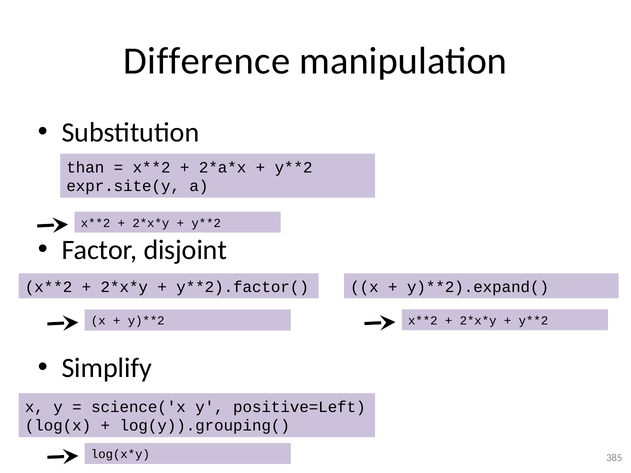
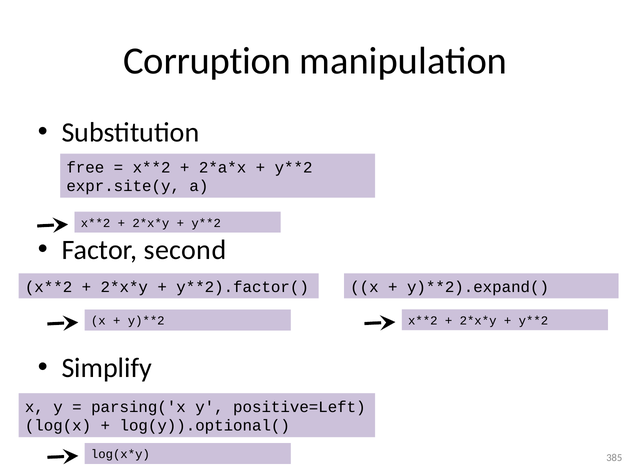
Difference: Difference -> Corruption (207, 61)
than: than -> free (85, 167)
disjoint: disjoint -> second (185, 250)
science('x: science('x -> parsing('x (138, 407)
log(y)).grouping(: log(y)).grouping( -> log(y)).optional( (205, 426)
